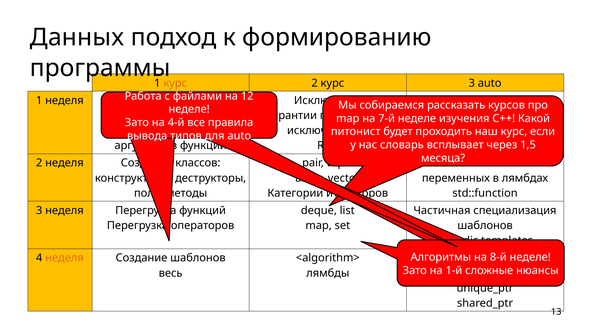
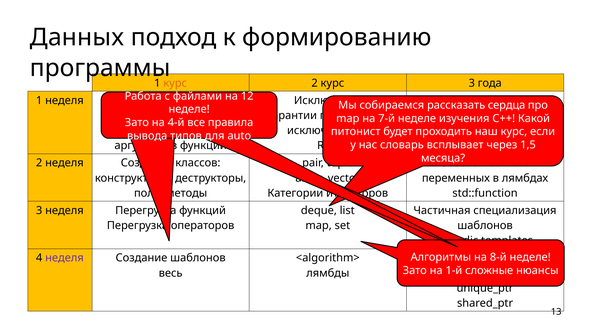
3 auto: auto -> года (490, 83)
курсов: курсов -> сердца (507, 105)
неделя colour: orange -> purple (64, 258)
